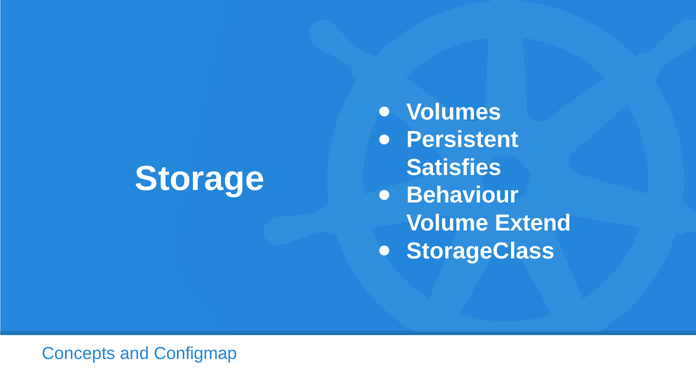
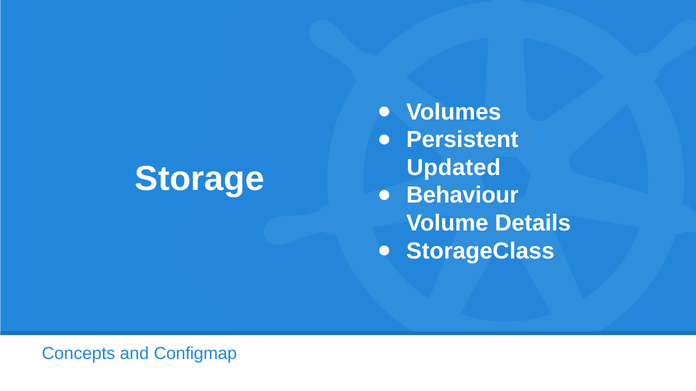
Satisfies: Satisfies -> Updated (454, 168)
Extend: Extend -> Details (533, 223)
